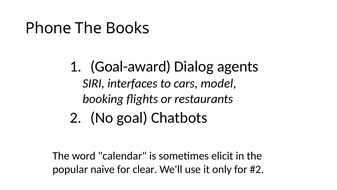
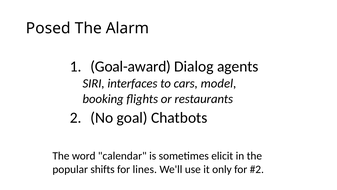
Phone: Phone -> Posed (48, 28)
Books: Books -> Alarm (127, 28)
naive: naive -> shifts (103, 169)
clear: clear -> lines (145, 169)
